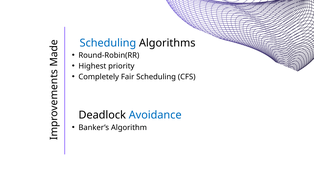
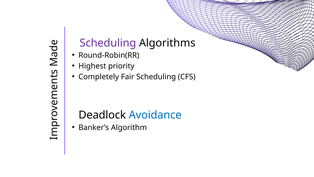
Scheduling colour: blue -> purple (108, 43)
